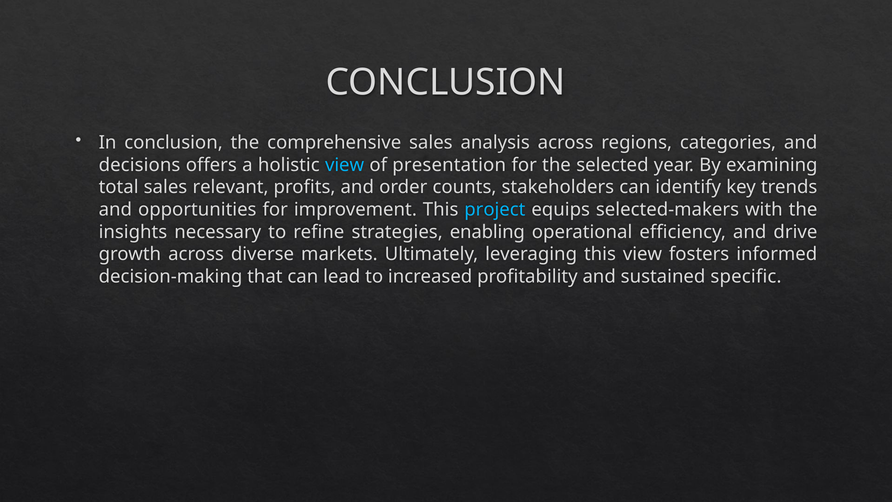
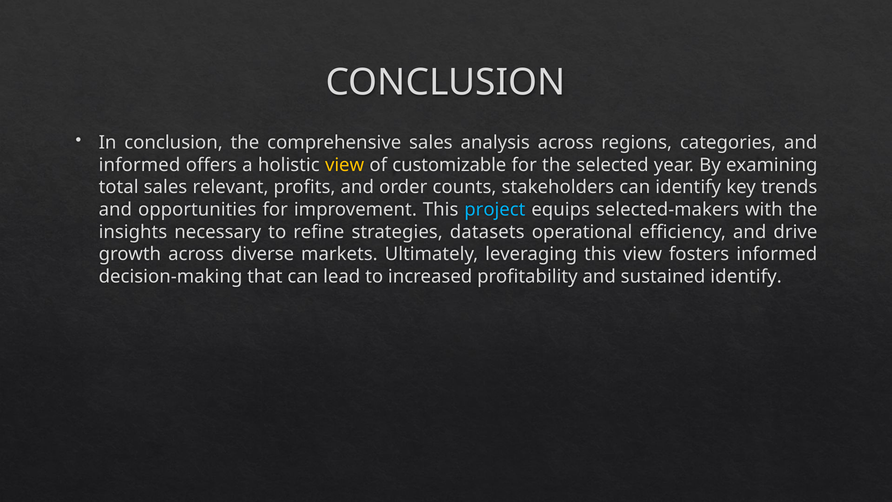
decisions: decisions -> informed (139, 165)
view colour: light blue -> yellow (345, 165)
presentation: presentation -> customizable (449, 165)
enabling: enabling -> datasets (487, 232)
sustained specific: specific -> identify (746, 276)
